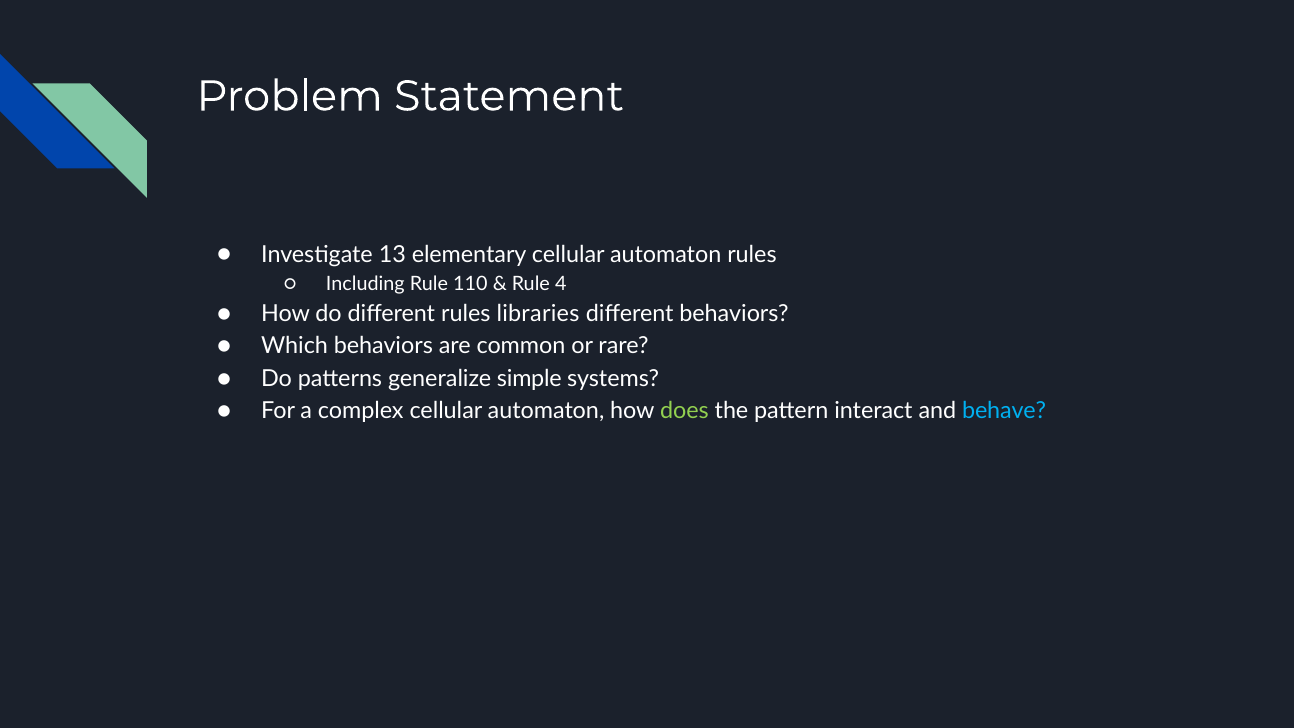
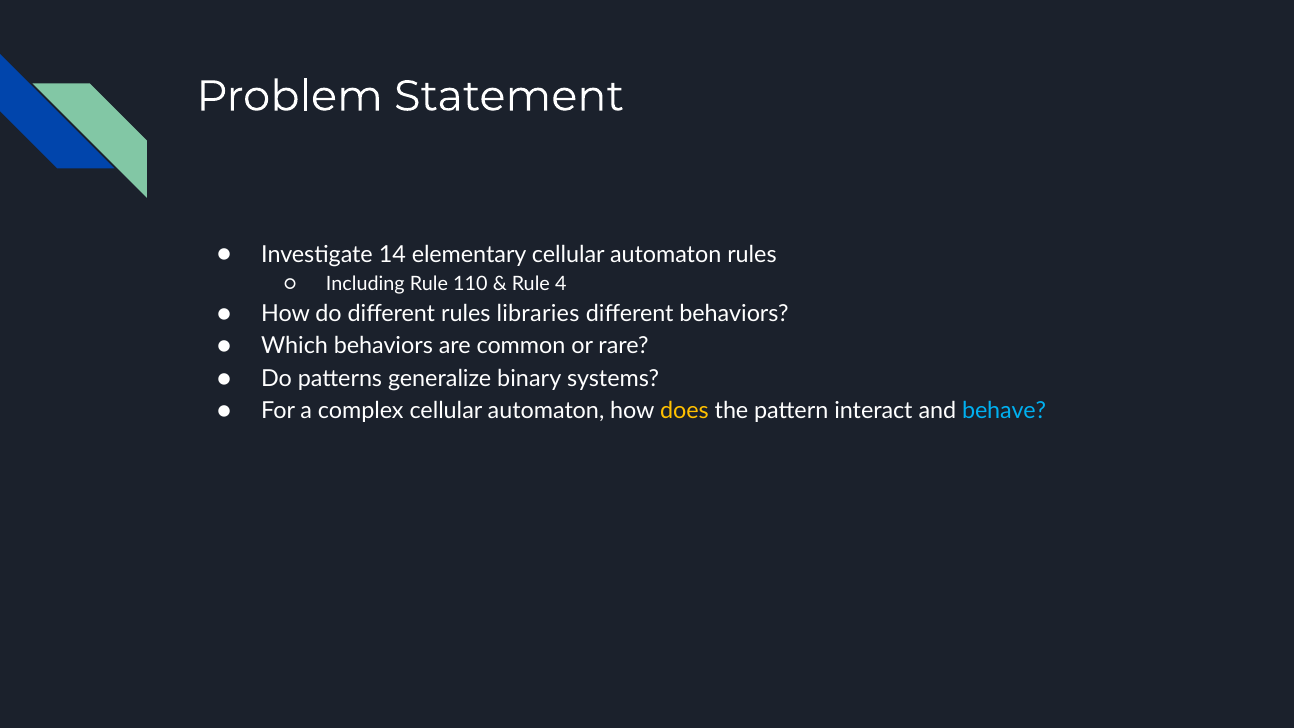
13: 13 -> 14 (392, 254)
simple: simple -> binary (529, 378)
does colour: light green -> yellow (684, 411)
